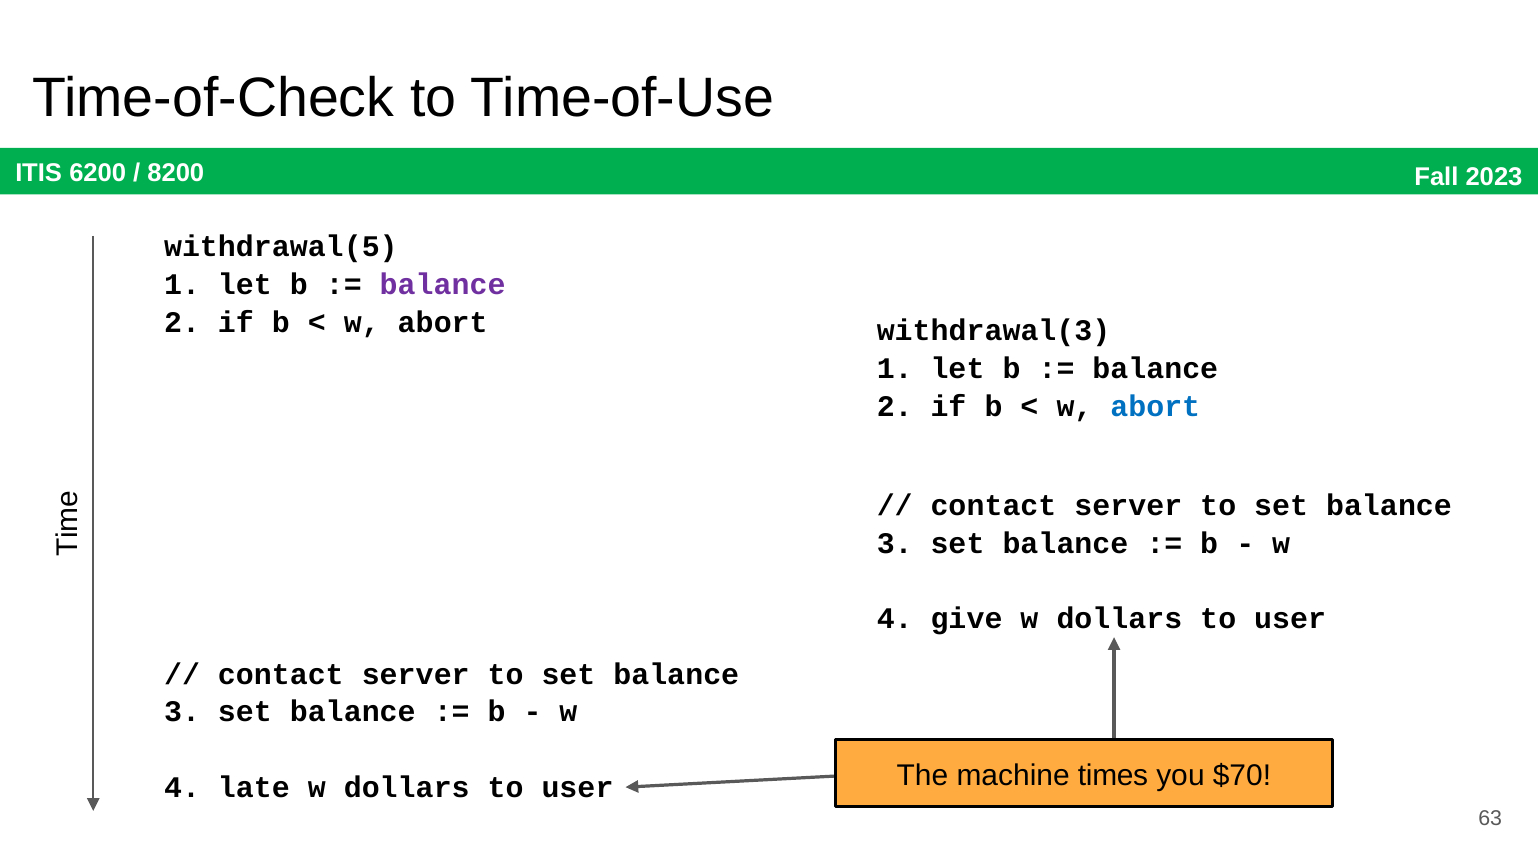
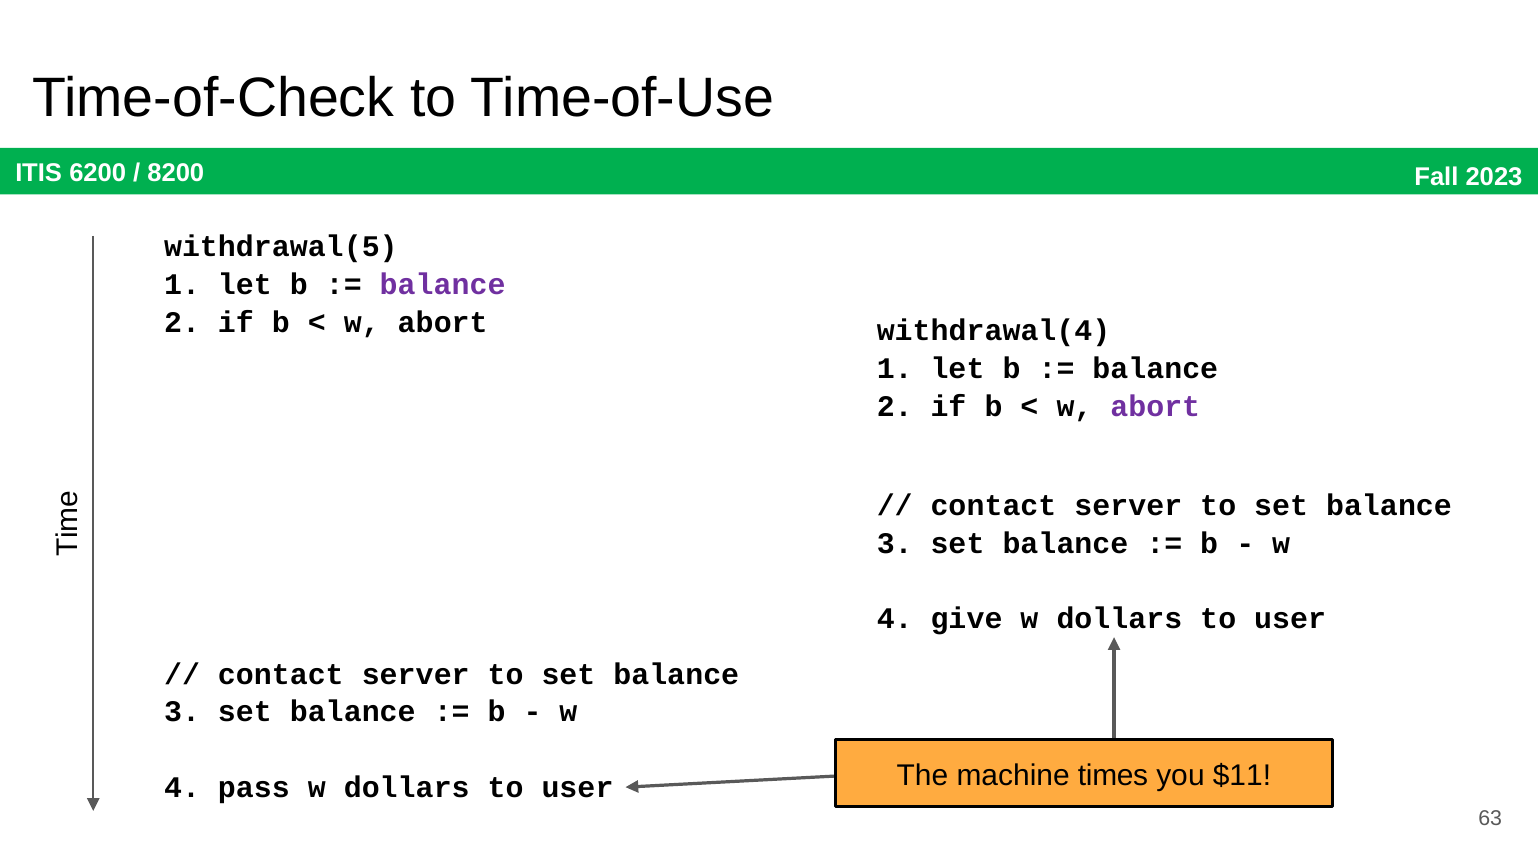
withdrawal(3: withdrawal(3 -> withdrawal(4 (994, 331)
abort colour: blue -> purple (1155, 407)
late: late -> pass (254, 787)
$70: $70 -> $11 (1242, 775)
